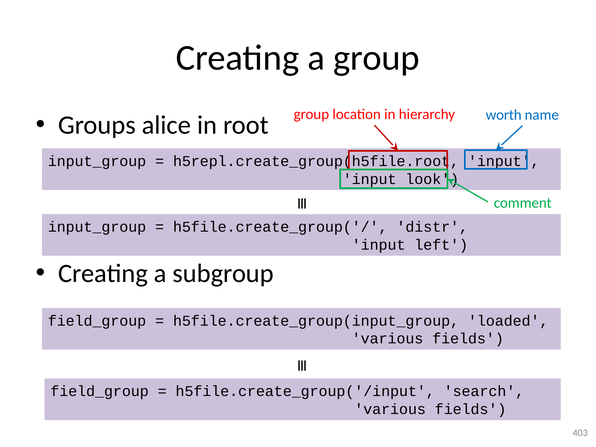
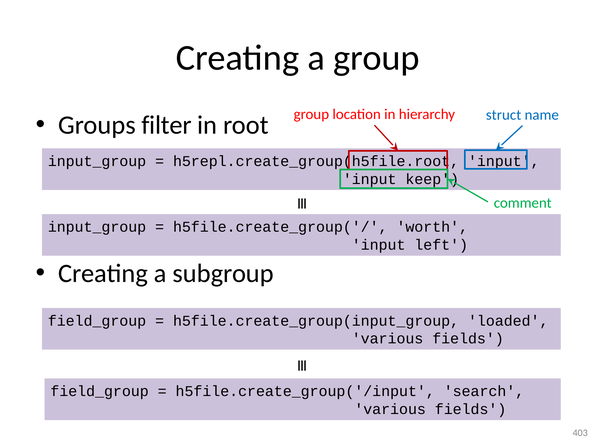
worth: worth -> struct (504, 115)
alice: alice -> filter (167, 125)
look: look -> keep (432, 179)
distr: distr -> worth (432, 227)
